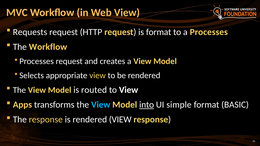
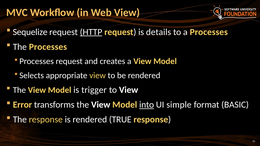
Requests: Requests -> Sequelize (30, 32)
HTTP underline: none -> present (91, 32)
is format: format -> details (159, 32)
The Workflow: Workflow -> Processes (48, 47)
routed: routed -> trigger (94, 90)
Apps: Apps -> Error (22, 105)
View colour: light blue -> white (101, 105)
rendered VIEW: VIEW -> TRUE (120, 120)
